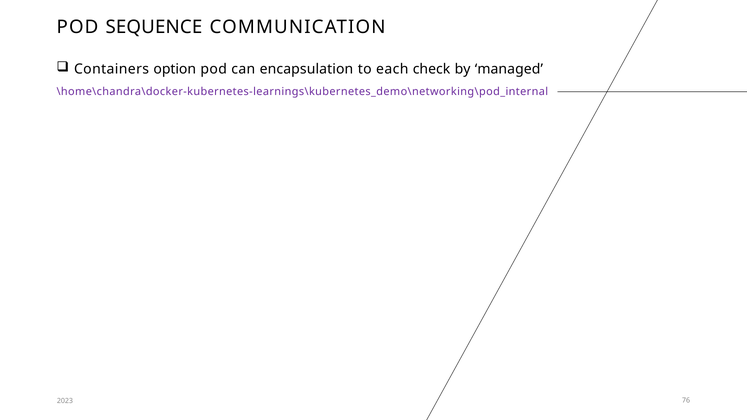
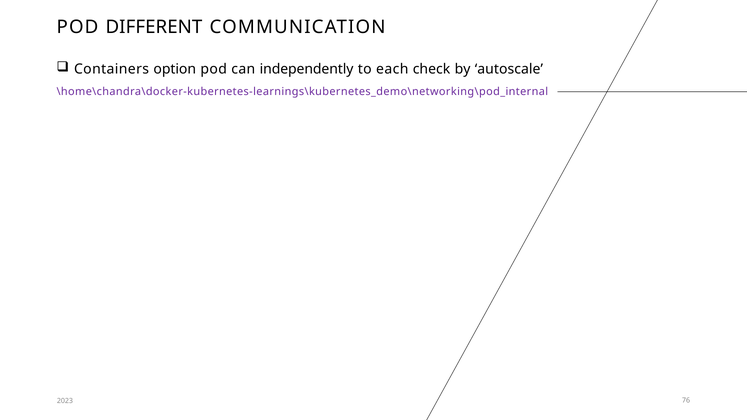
SEQUENCE: SEQUENCE -> DIFFERENT (154, 27)
encapsulation: encapsulation -> independently (307, 69)
managed: managed -> autoscale (509, 69)
